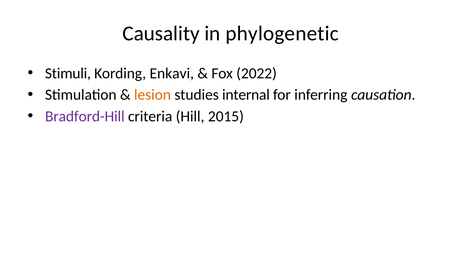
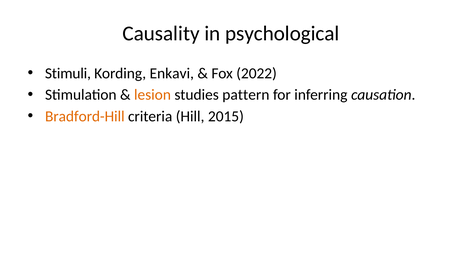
phylogenetic: phylogenetic -> psychological (282, 34)
internal: internal -> pattern (246, 95)
Bradford-Hill colour: purple -> orange (85, 116)
